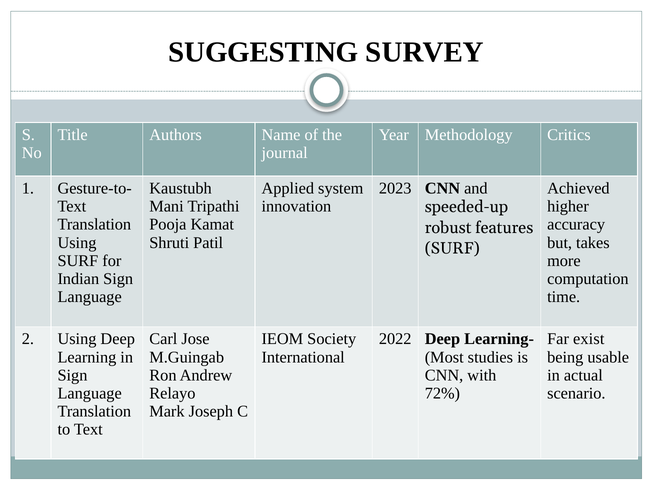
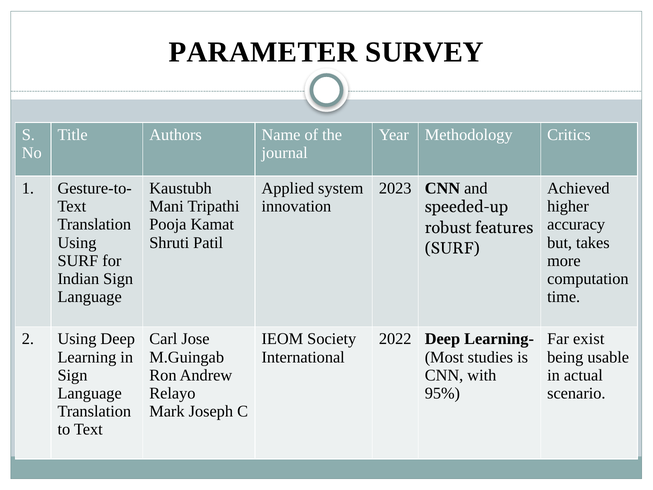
SUGGESTING: SUGGESTING -> PARAMETER (263, 52)
72%: 72% -> 95% (442, 393)
